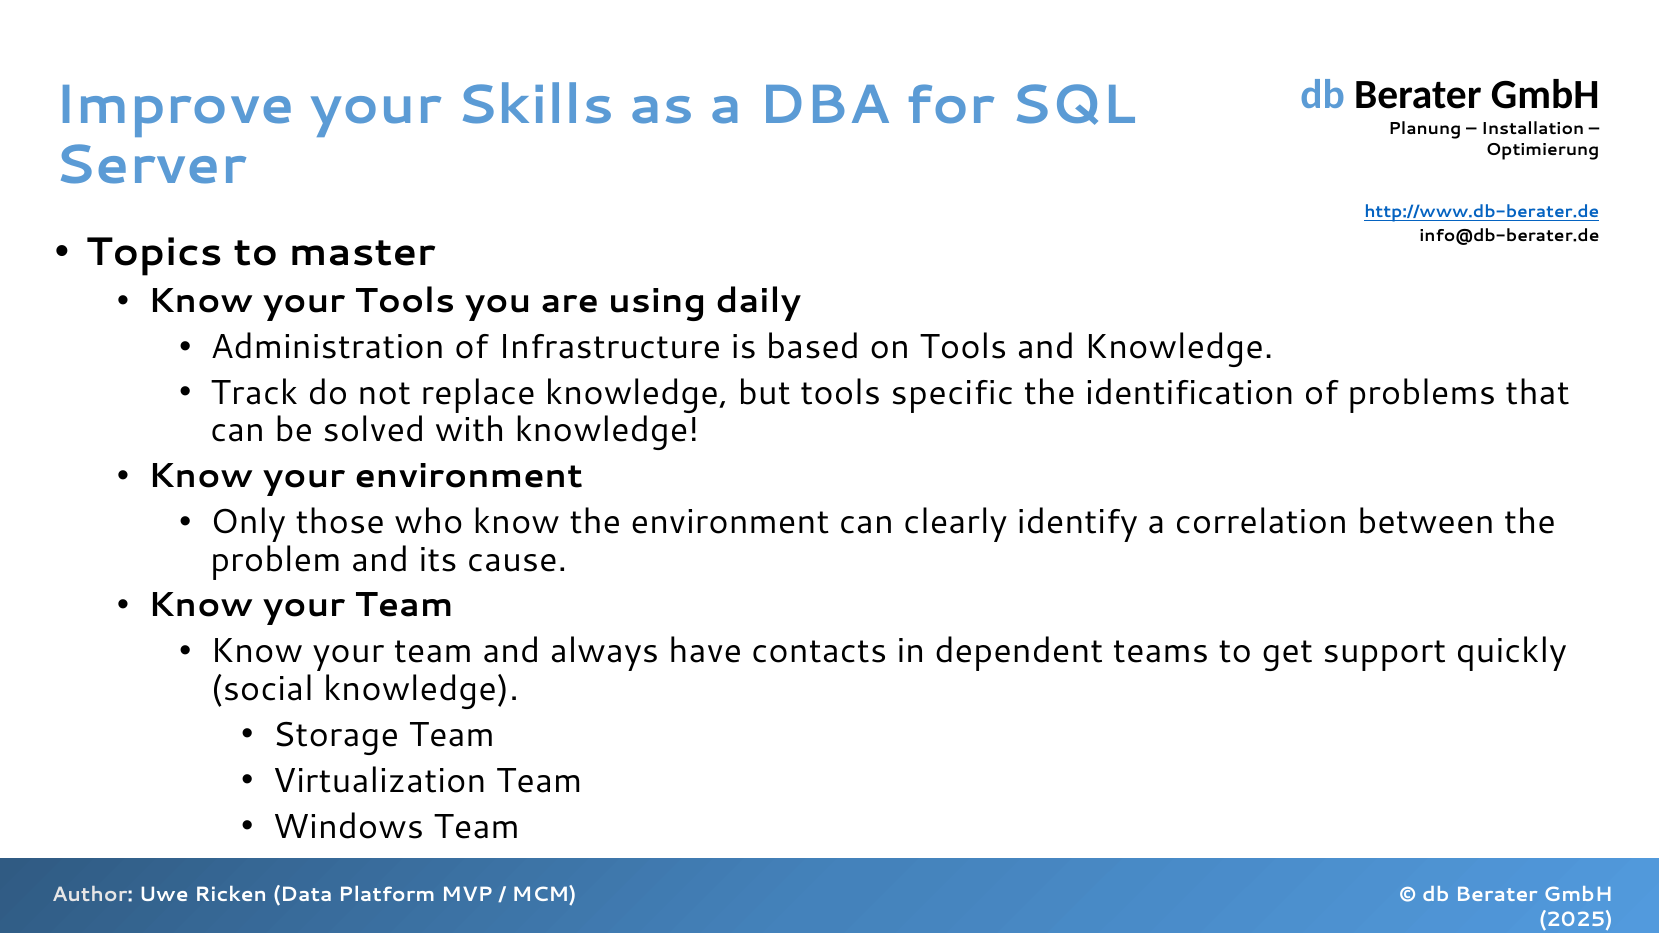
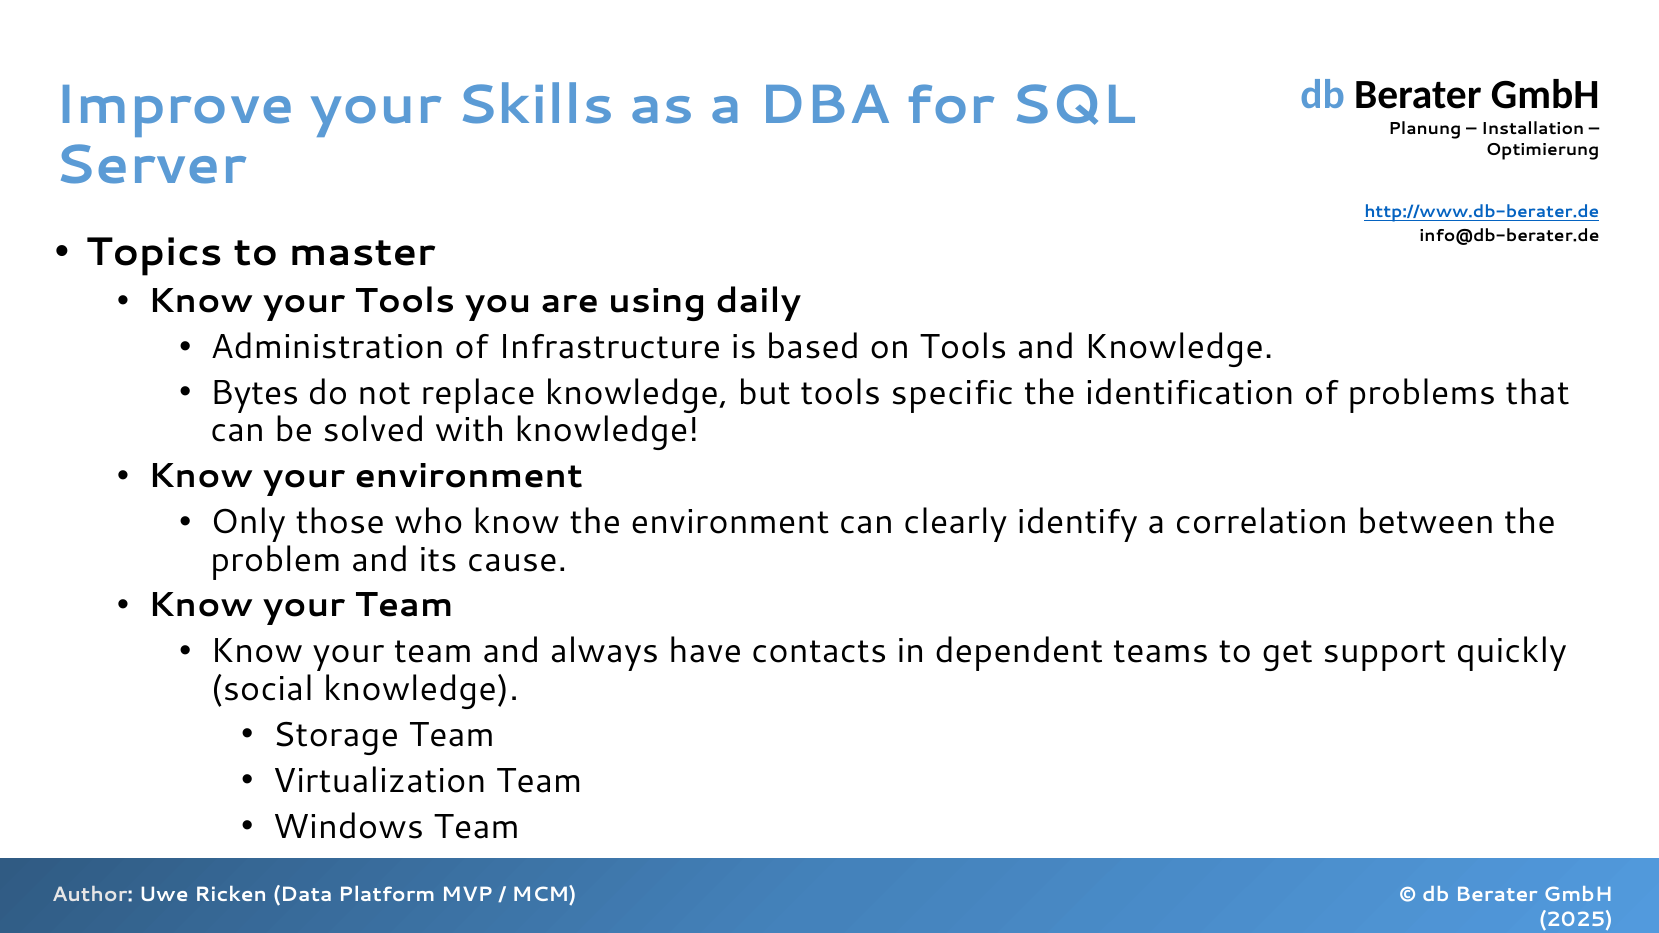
Track: Track -> Bytes (255, 393)
